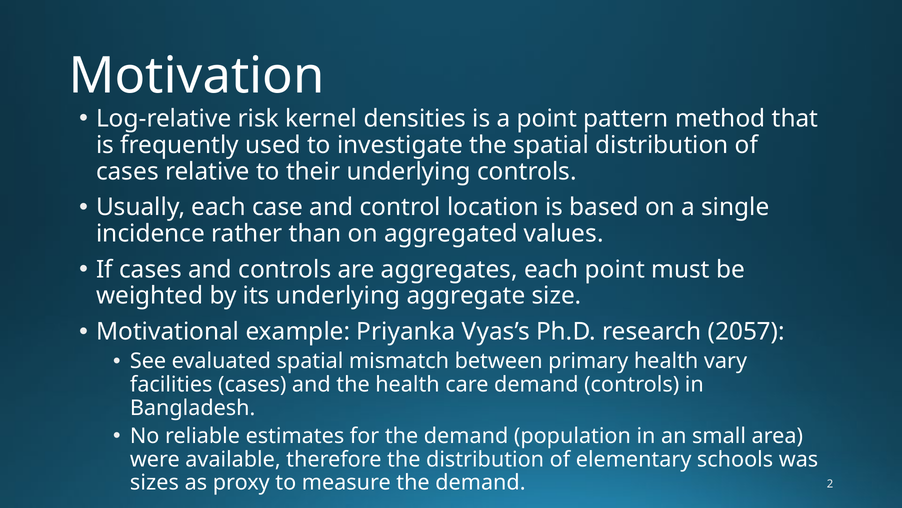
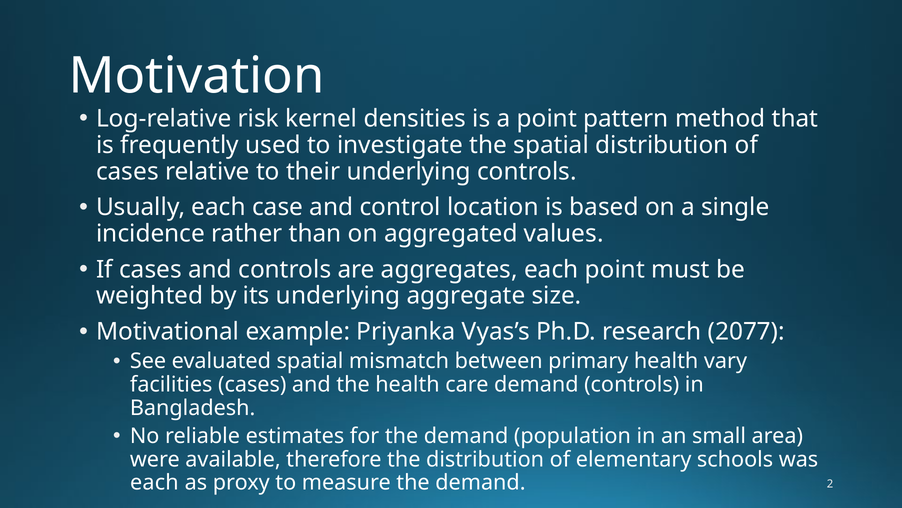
2057: 2057 -> 2077 (746, 331)
sizes: sizes -> each (154, 482)
